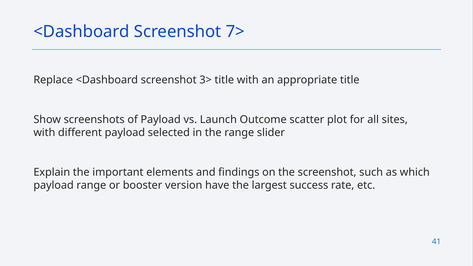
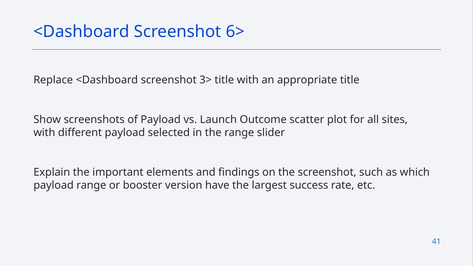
7>: 7> -> 6> (235, 32)
